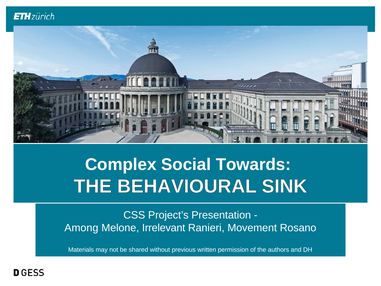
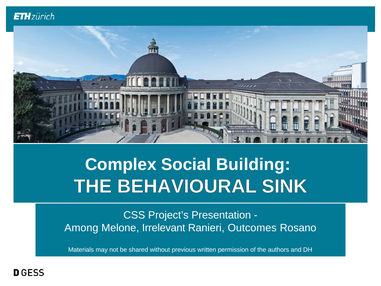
Towards: Towards -> Building (253, 164)
Movement: Movement -> Outcomes (252, 228)
